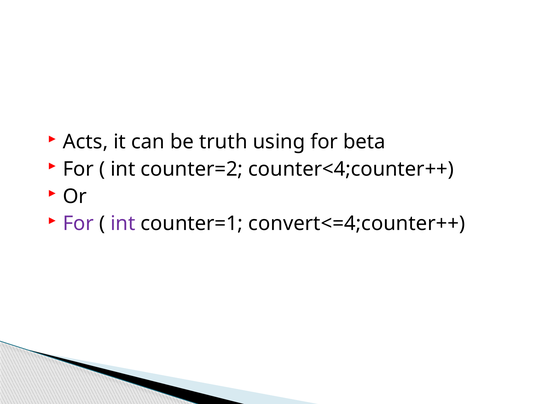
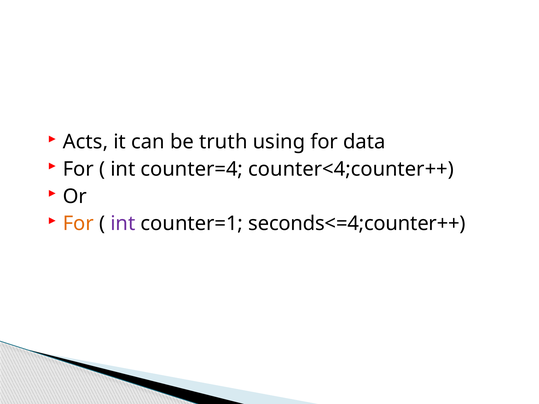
beta: beta -> data (364, 142)
counter=2: counter=2 -> counter=4 (192, 169)
For colour: purple -> orange (78, 224)
convert<=4;counter++: convert<=4;counter++ -> seconds<=4;counter++ (357, 224)
